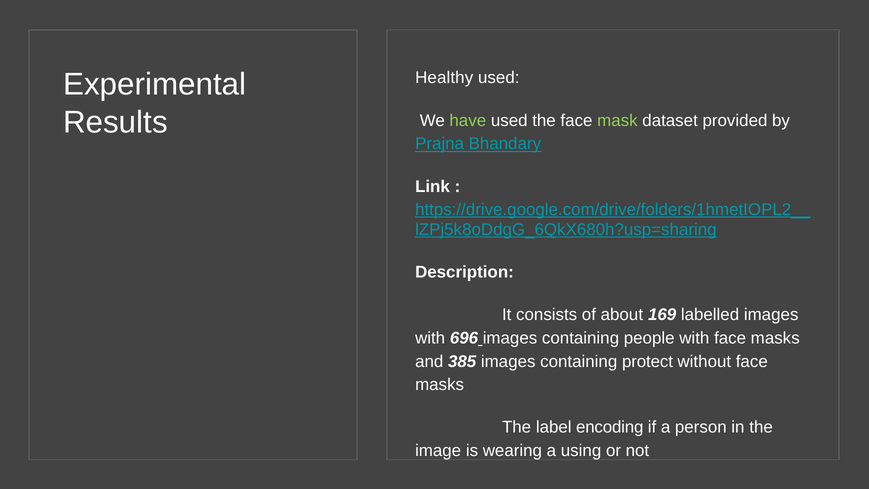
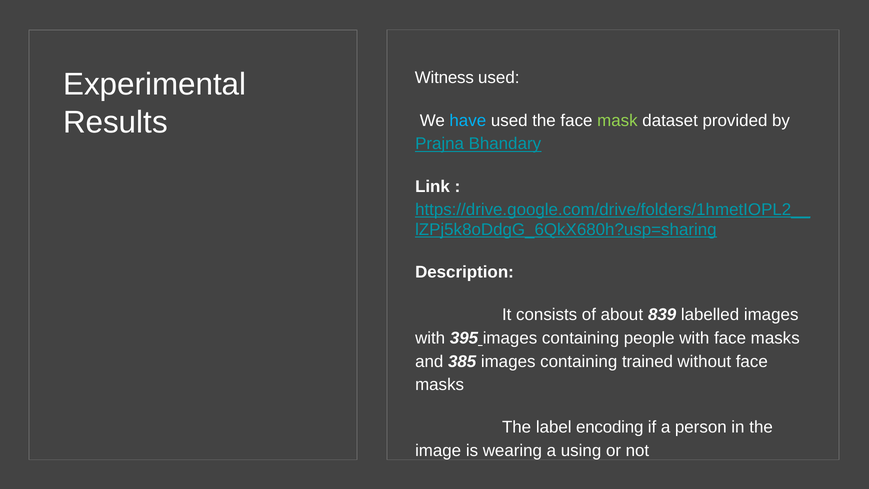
Healthy: Healthy -> Witness (444, 78)
have colour: light green -> light blue (468, 120)
169: 169 -> 839 (662, 315)
696: 696 -> 395 (464, 338)
protect: protect -> trained (647, 361)
